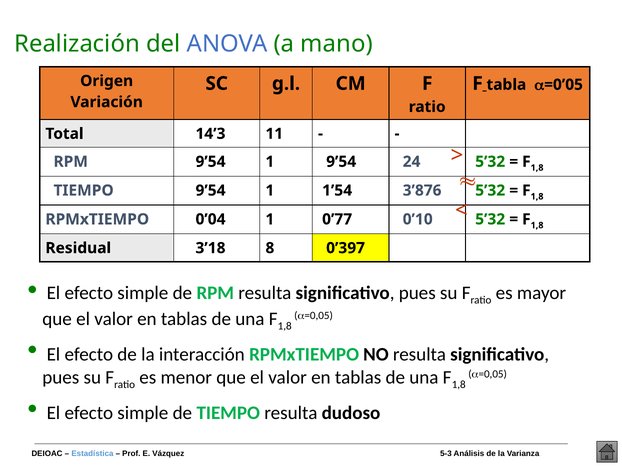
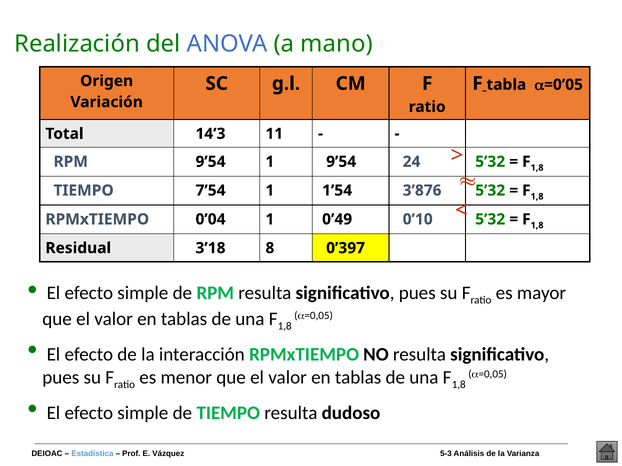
TIEMPO 9’54: 9’54 -> 7’54 (211, 191)
0’77: 0’77 -> 0’49 (337, 219)
